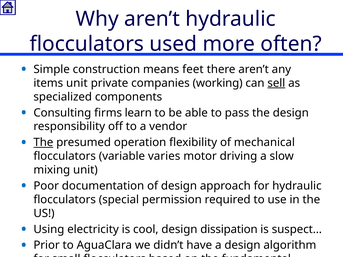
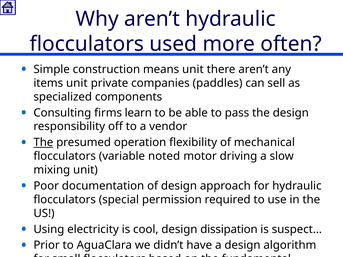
means feet: feet -> unit (193, 69)
working: working -> paddles (218, 83)
sell underline: present -> none (276, 83)
varies: varies -> noted (164, 156)
